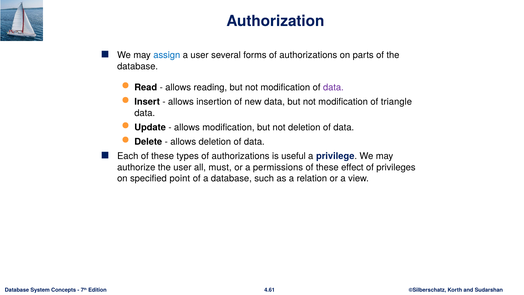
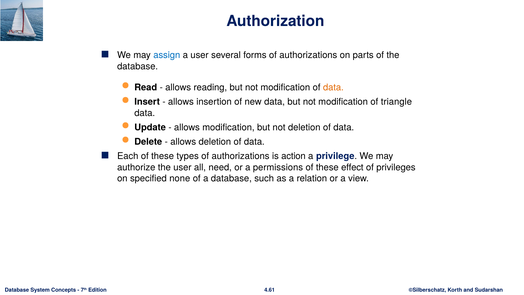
data colour: purple -> orange (333, 87)
useful: useful -> action (293, 156)
must: must -> need (220, 167)
point: point -> none (180, 178)
